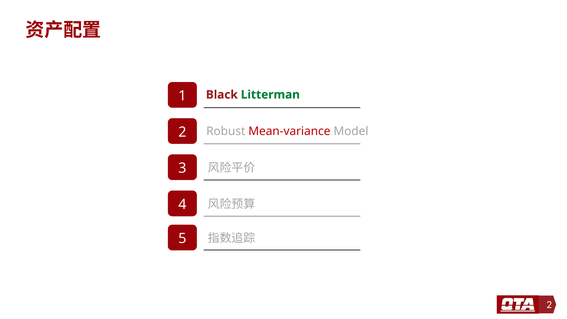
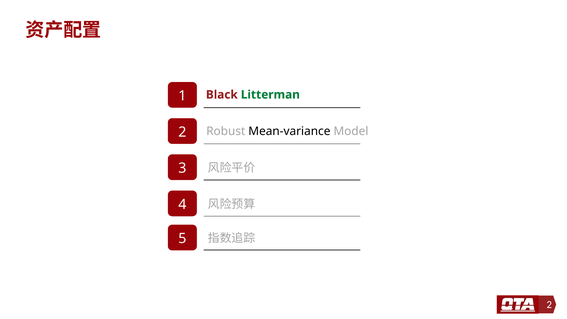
Mean-variance colour: red -> black (289, 131)
